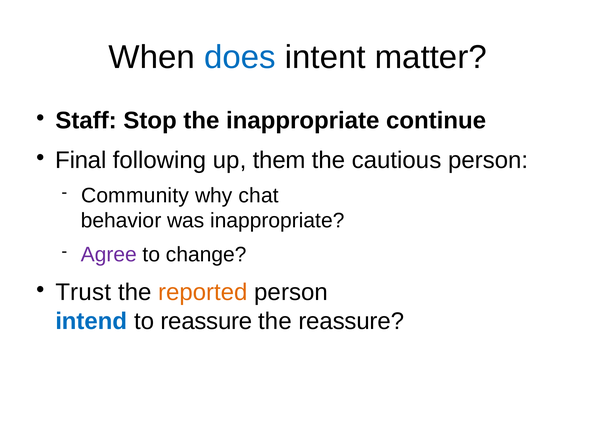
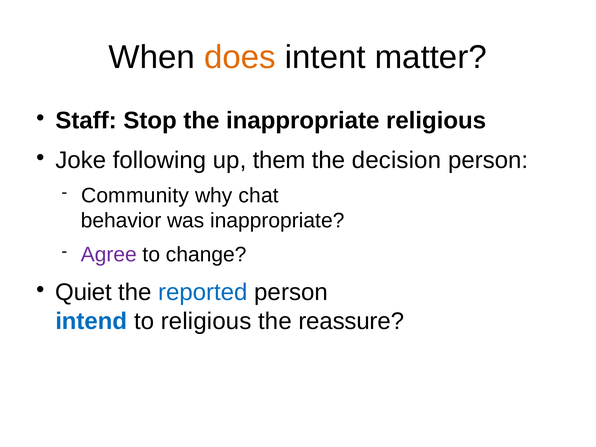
does colour: blue -> orange (240, 57)
inappropriate continue: continue -> religious (436, 121)
Final: Final -> Joke (81, 160)
cautious: cautious -> decision (397, 160)
Trust: Trust -> Quiet (83, 292)
reported colour: orange -> blue (203, 292)
to reassure: reassure -> religious (206, 321)
